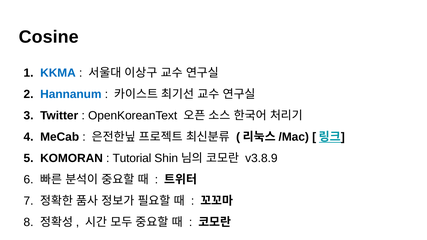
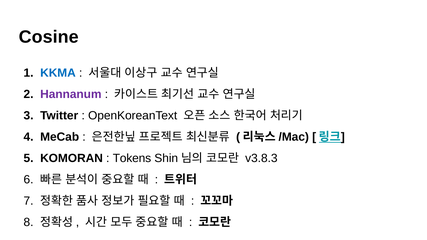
Hannanum colour: blue -> purple (71, 94)
Tutorial: Tutorial -> Tokens (132, 159)
v3.8.9: v3.8.9 -> v3.8.3 (261, 159)
